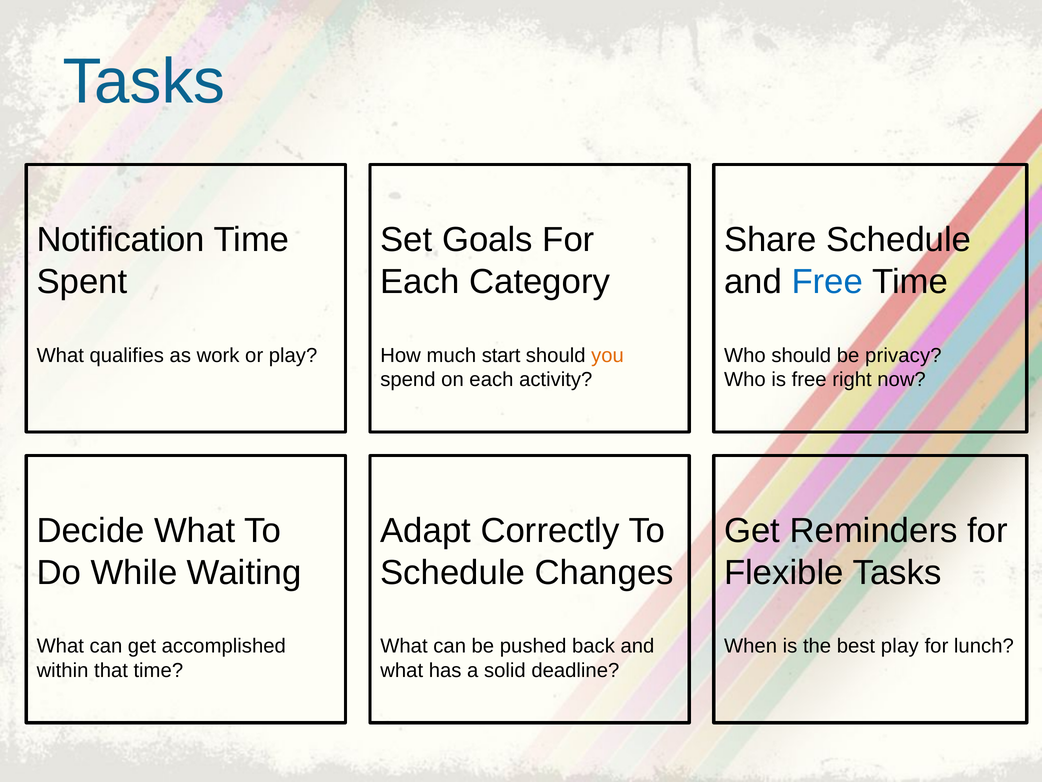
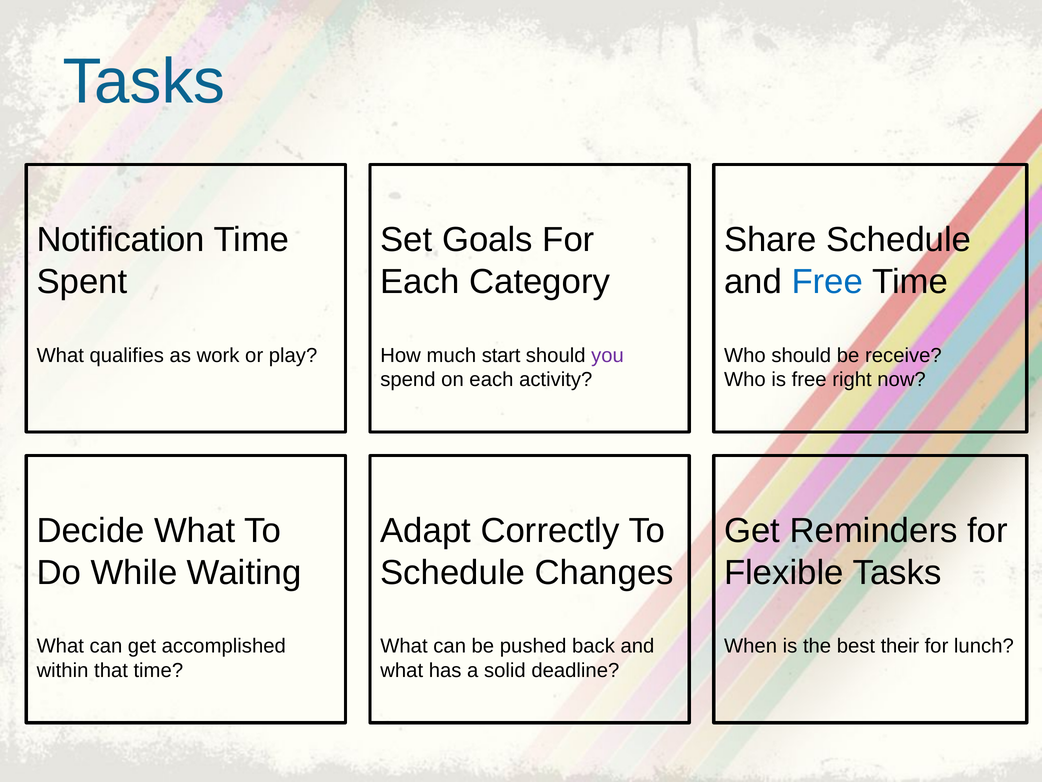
you colour: orange -> purple (607, 355)
privacy: privacy -> receive (903, 355)
best play: play -> their (900, 646)
